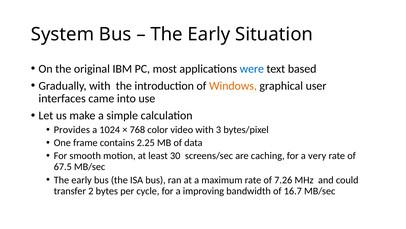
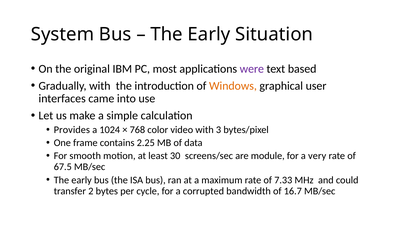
were colour: blue -> purple (252, 69)
caching: caching -> module (268, 156)
7.26: 7.26 -> 7.33 (283, 180)
improving: improving -> corrupted (203, 190)
